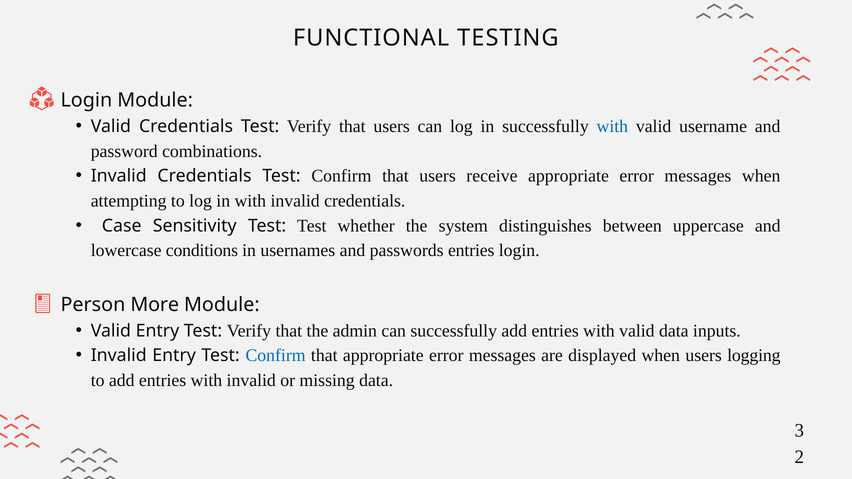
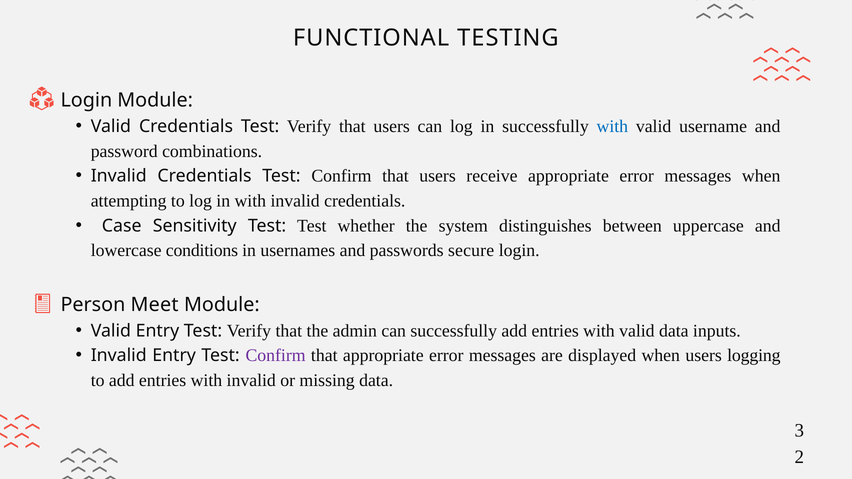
passwords entries: entries -> secure (471, 251)
More: More -> Meet (155, 305)
Confirm colour: blue -> purple (276, 356)
